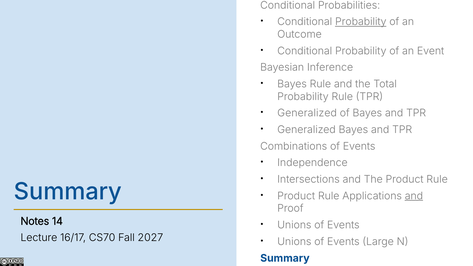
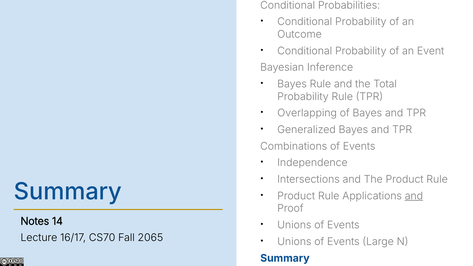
Probability underline: present -> none (361, 22)
Generalized: Generalized -> Overlapping (307, 113)
2027: 2027 -> 2065 (150, 238)
